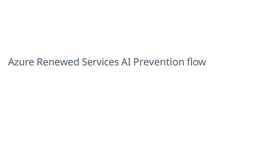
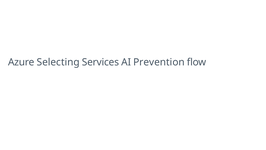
Renewed: Renewed -> Selecting (58, 62)
